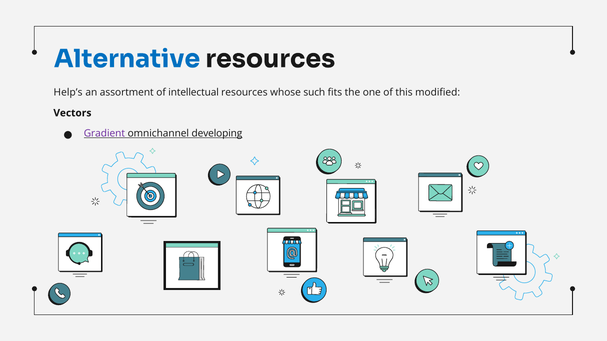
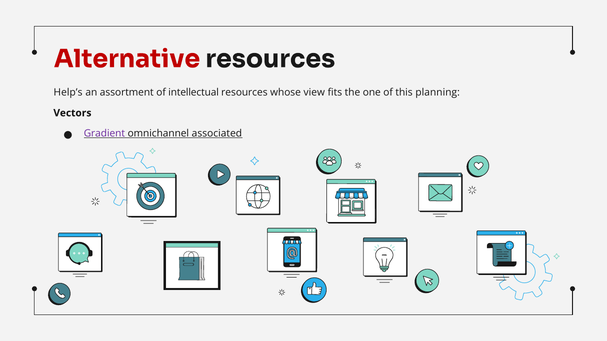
Alternative colour: blue -> red (127, 59)
such: such -> view (314, 93)
modified: modified -> planning (438, 93)
developing: developing -> associated (217, 134)
